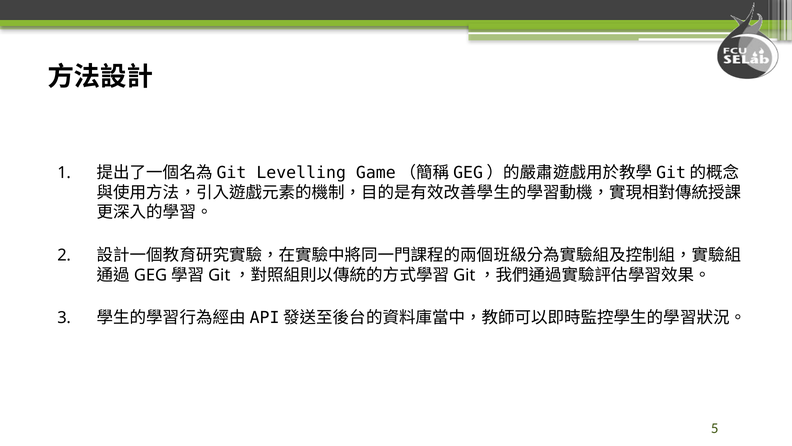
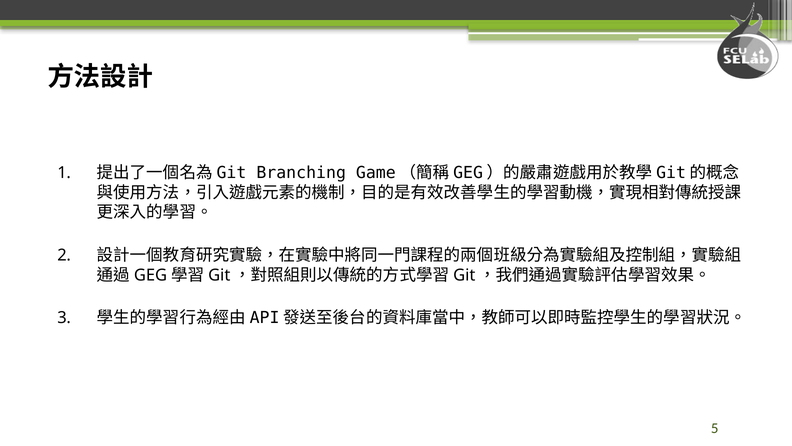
Levelling: Levelling -> Branching (301, 173)
